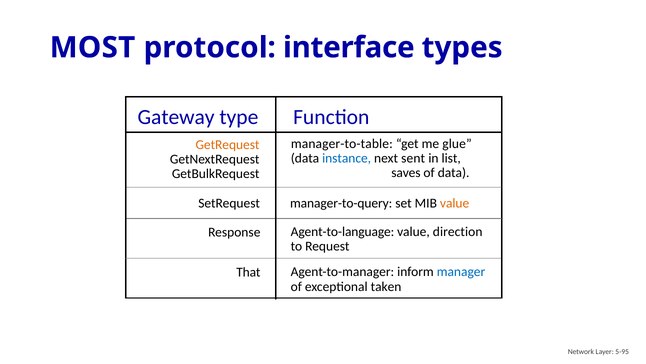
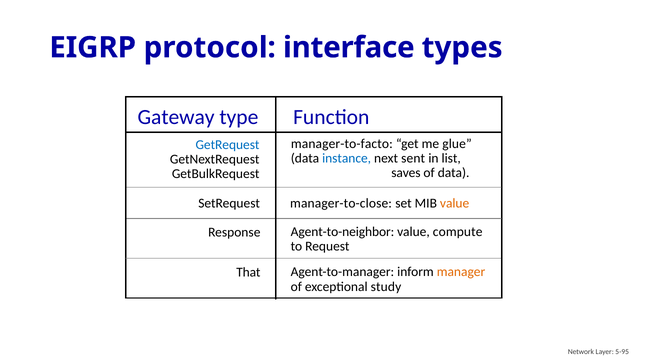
MOST: MOST -> EIGRP (93, 47)
manager-to-table: manager-to-table -> manager-to-facto (342, 144)
GetRequest colour: orange -> blue (228, 145)
manager-to-query: manager-to-query -> manager-to-close (341, 203)
Agent-to-language: Agent-to-language -> Agent-to-neighbor (342, 231)
direction: direction -> compute (458, 231)
manager colour: blue -> orange (461, 272)
taken: taken -> study (386, 286)
